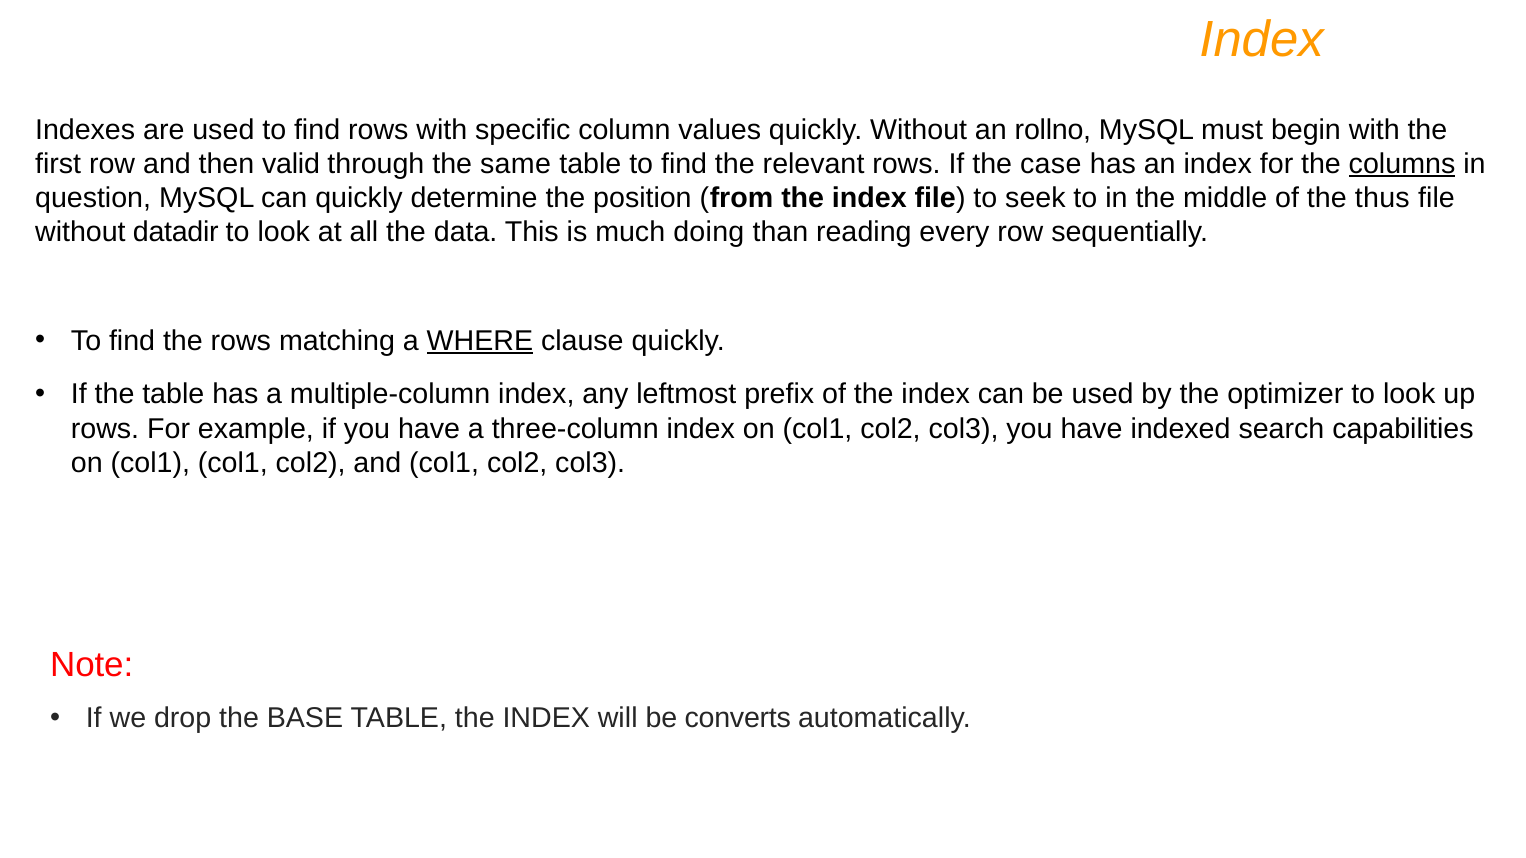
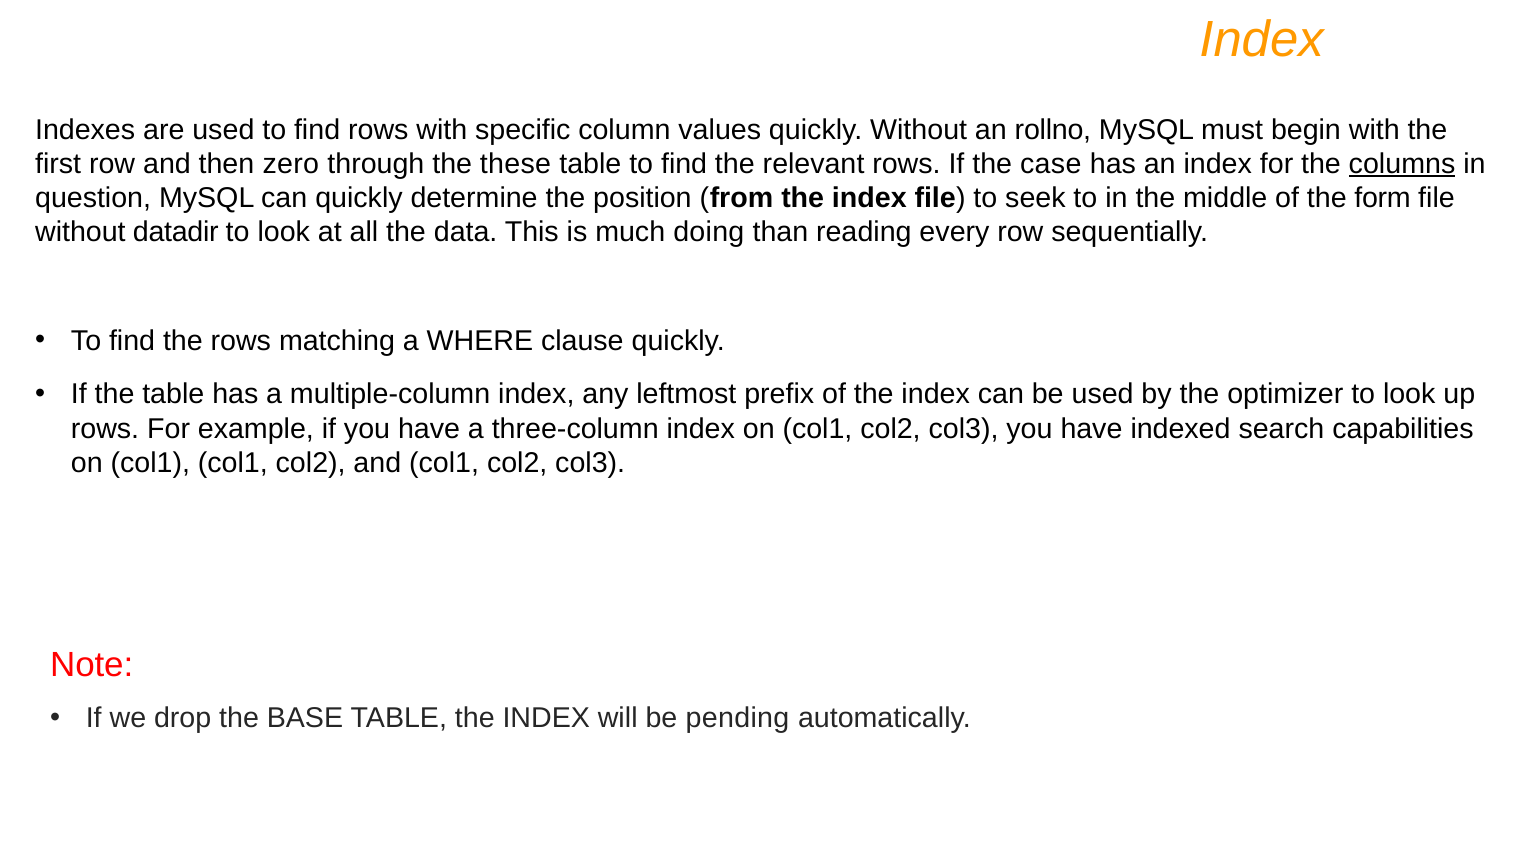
valid: valid -> zero (291, 164)
same: same -> these (516, 164)
thus: thus -> form (1383, 198)
WHERE underline: present -> none (480, 341)
converts: converts -> pending (737, 718)
